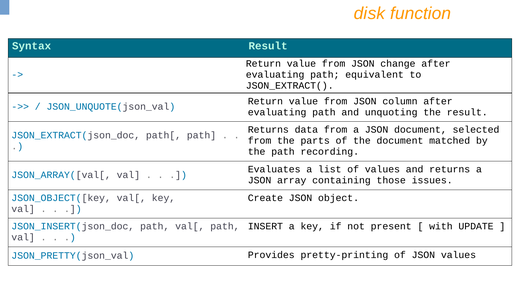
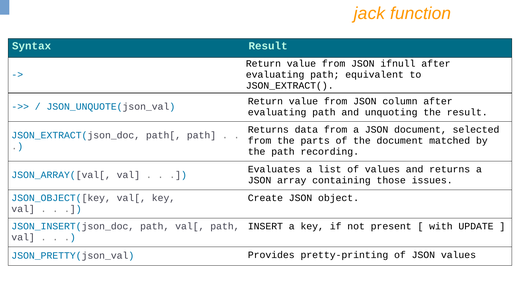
disk: disk -> jack (370, 14)
change: change -> ifnull (398, 64)
